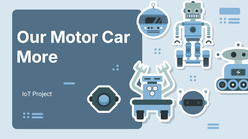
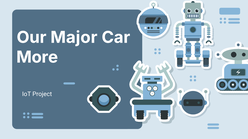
Motor: Motor -> Major (74, 38)
